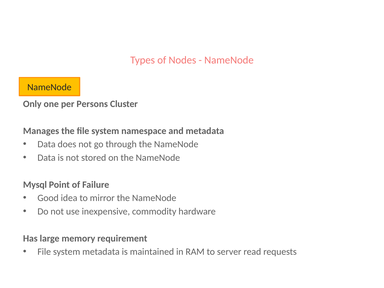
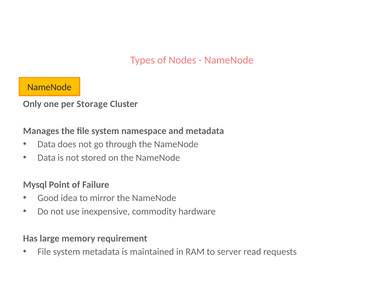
Persons: Persons -> Storage (92, 104)
